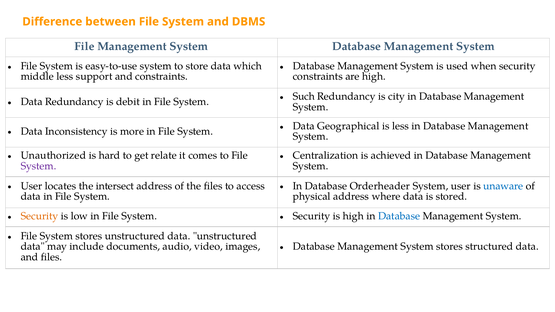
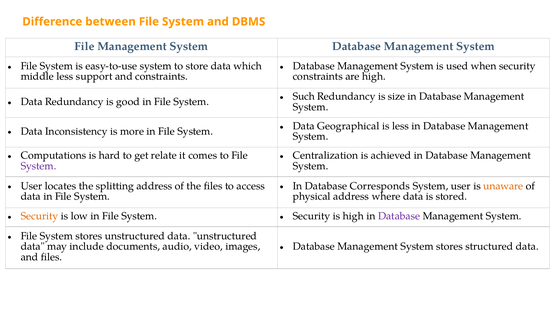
city: city -> size (397, 97)
debit: debit -> good (128, 102)
Unauthorized: Unauthorized -> Computations (53, 156)
intersect: intersect -> splitting (115, 186)
Orderheader: Orderheader -> Corresponds (380, 186)
unaware colour: blue -> orange (503, 186)
Database colour: blue -> purple (399, 216)
